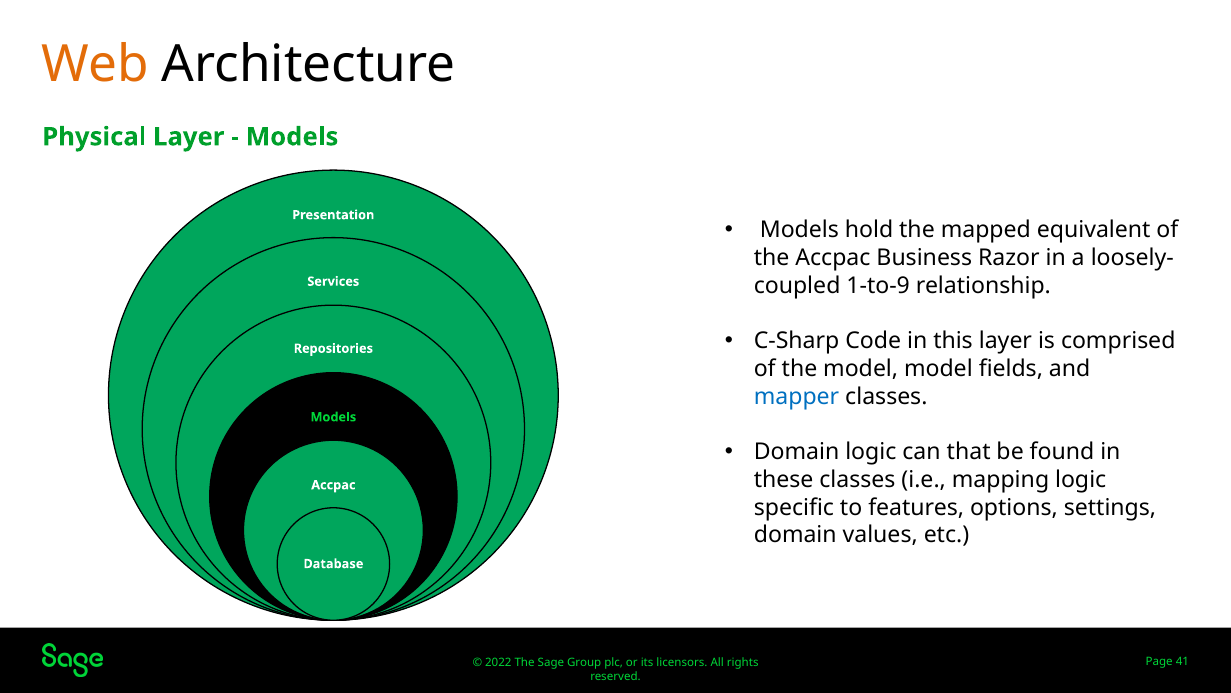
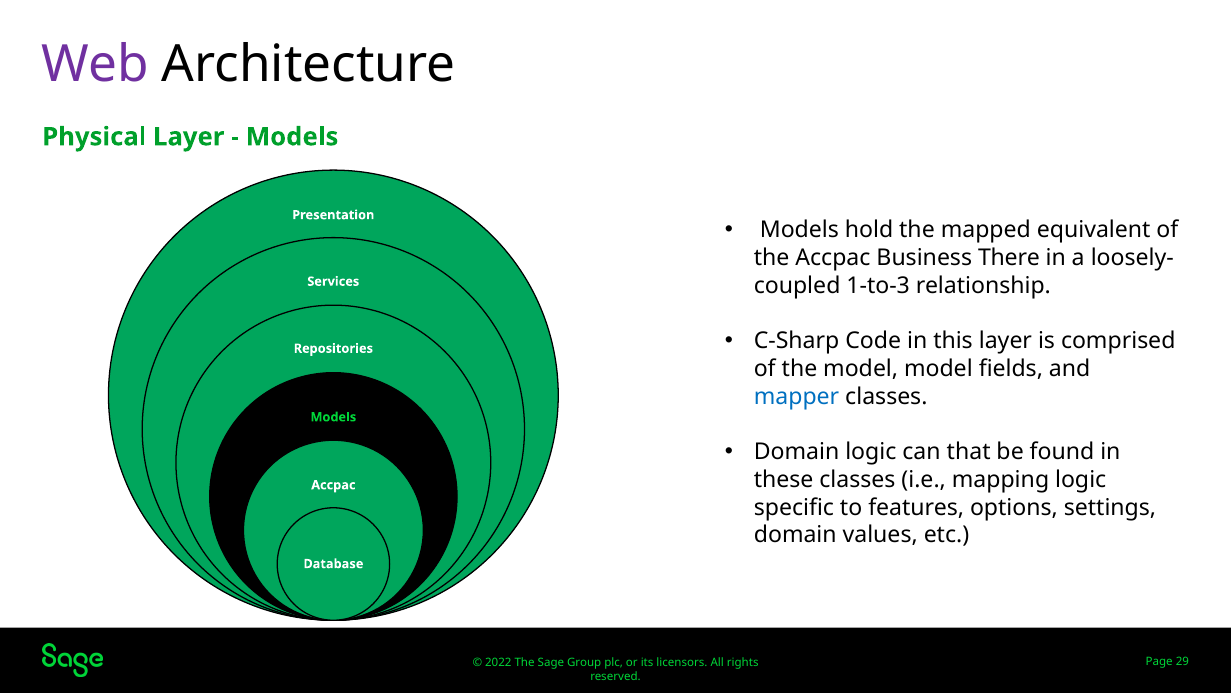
Web colour: orange -> purple (95, 65)
Razor: Razor -> There (1009, 258)
1-to-9: 1-to-9 -> 1-to-3 (878, 285)
41: 41 -> 29 (1182, 661)
